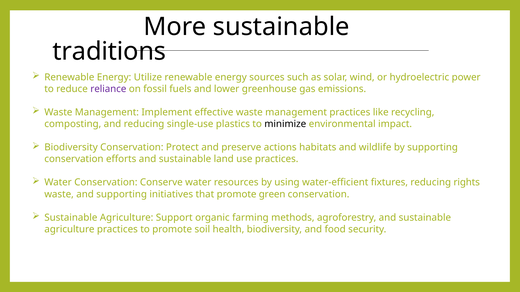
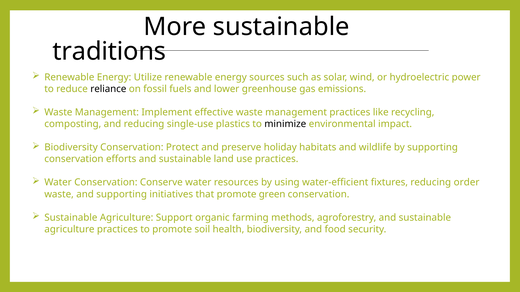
reliance colour: purple -> black (108, 89)
actions: actions -> holiday (280, 148)
rights: rights -> order (467, 183)
